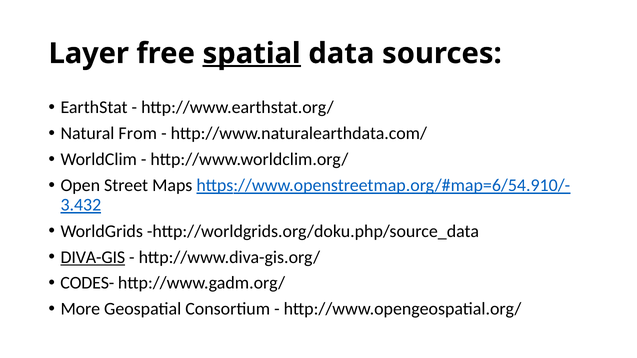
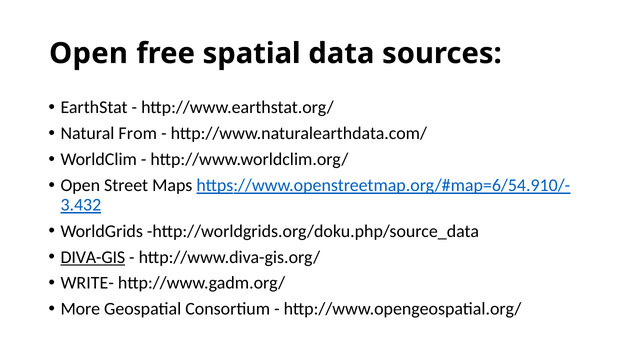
Layer: Layer -> Open (89, 54)
spatial underline: present -> none (252, 54)
CODES-: CODES- -> WRITE- (87, 283)
